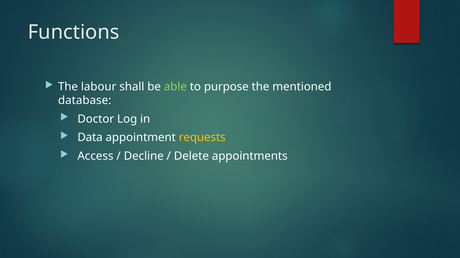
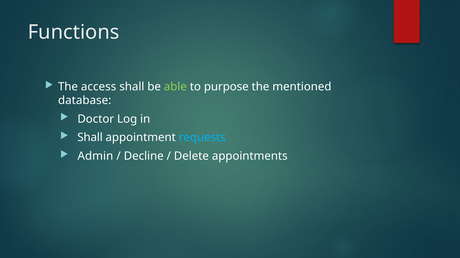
labour: labour -> access (99, 87)
Data: Data -> Shall (90, 138)
requests colour: yellow -> light blue (202, 138)
Access: Access -> Admin (95, 156)
